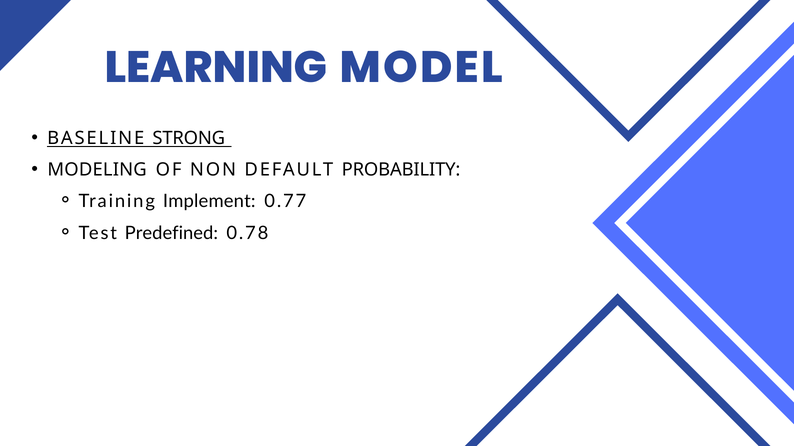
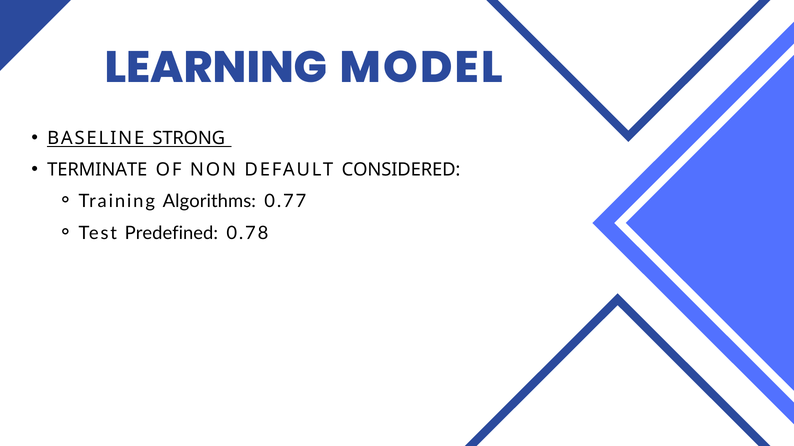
MODELING: MODELING -> TERMINATE (97, 170)
PROBABILITY: PROBABILITY -> CONSIDERED (401, 170)
Implement: Implement -> Algorithms (209, 202)
